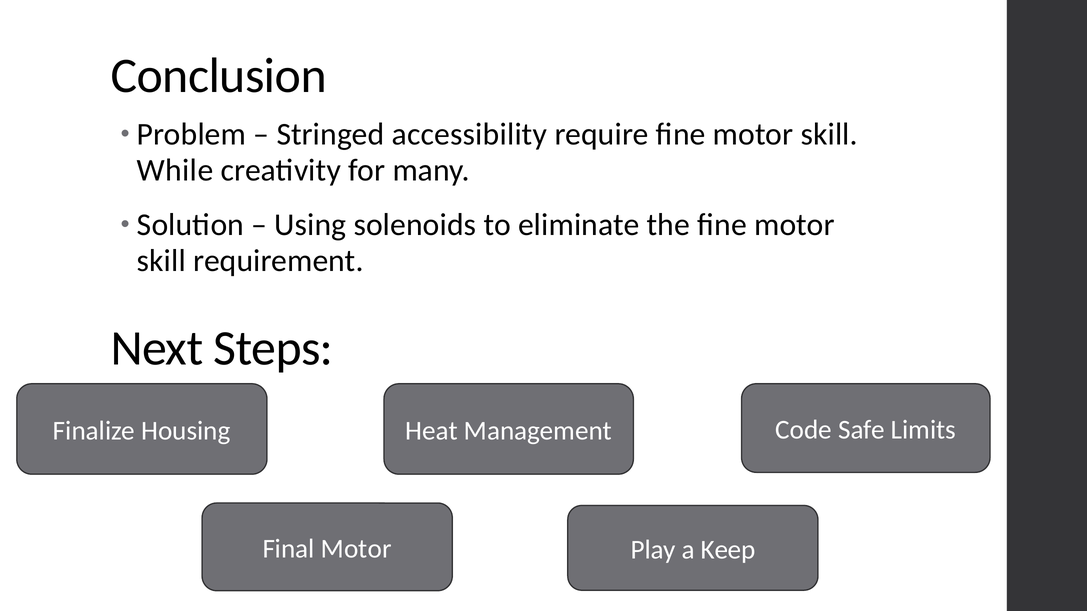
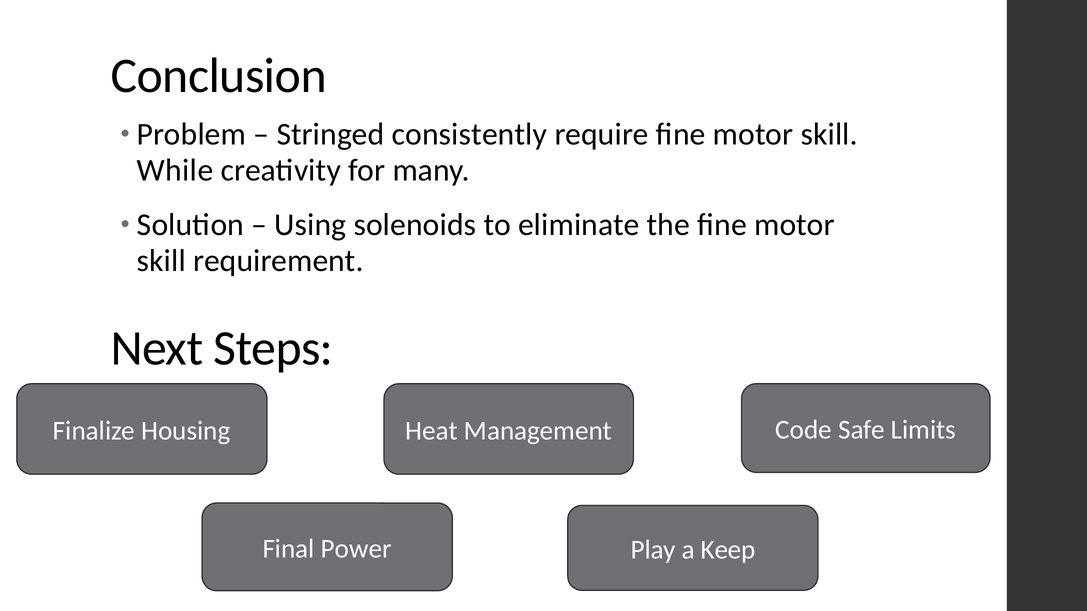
accessibility: accessibility -> consistently (469, 134)
Final Motor: Motor -> Power (356, 549)
